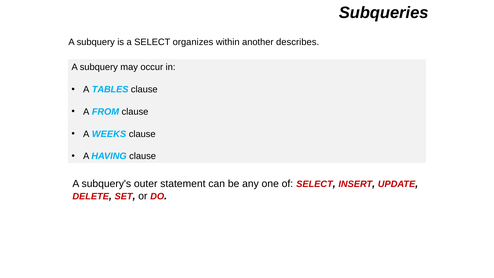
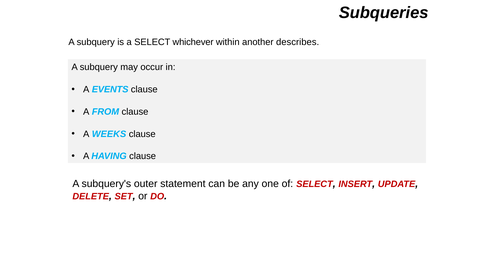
organizes: organizes -> whichever (193, 42)
TABLES: TABLES -> EVENTS (110, 89)
